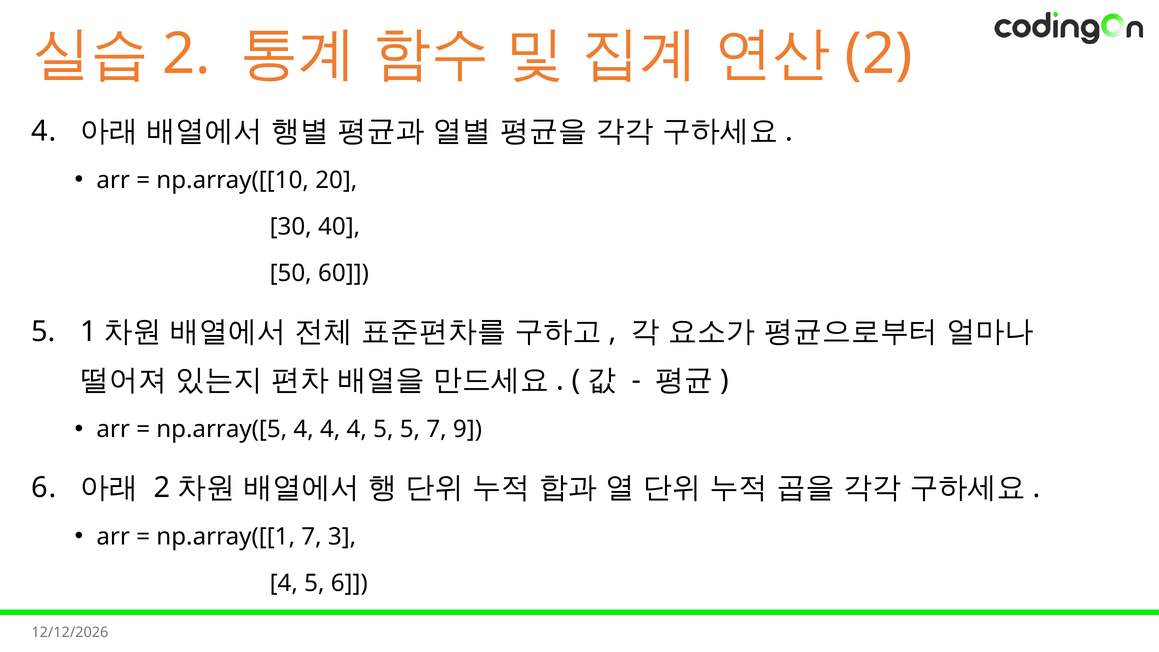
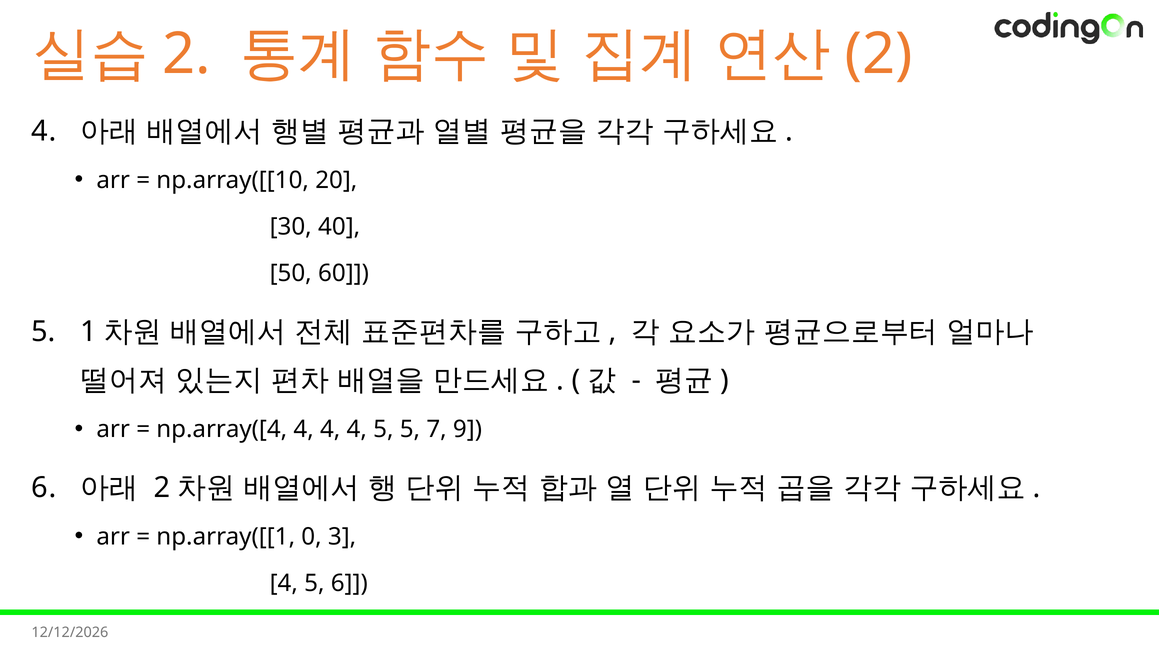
np.array([5: np.array([5 -> np.array([4 (222, 429)
np.array([[1 7: 7 -> 0 (312, 537)
